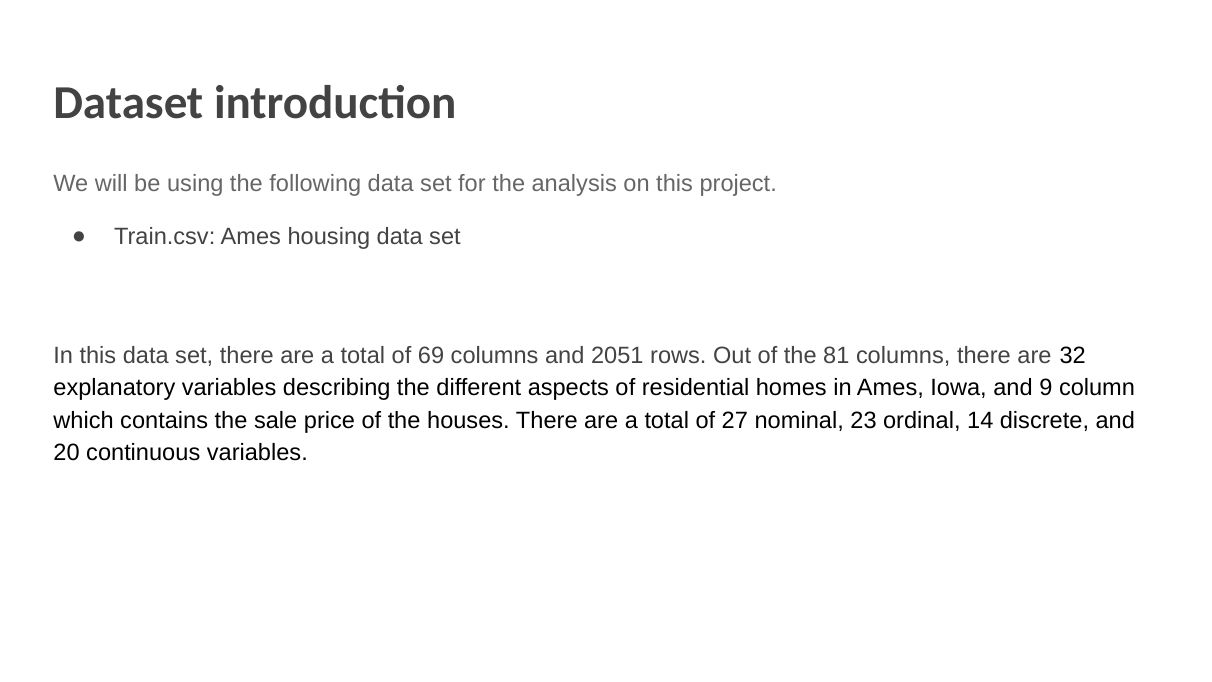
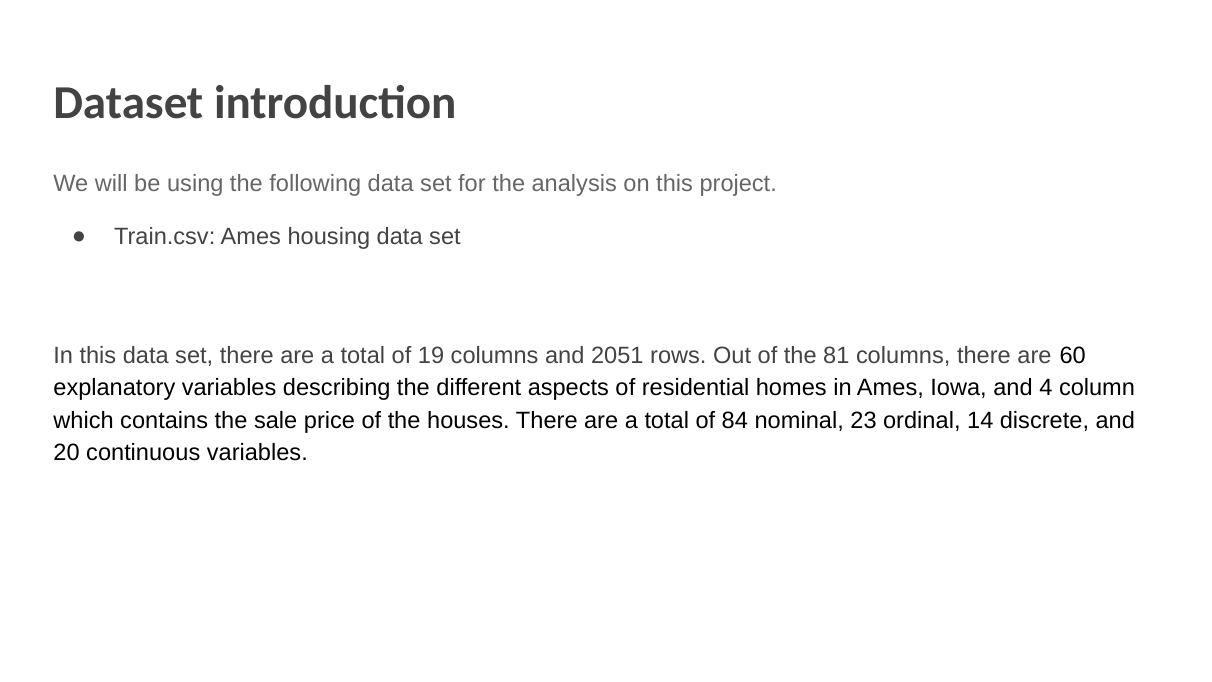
69: 69 -> 19 (431, 355)
32: 32 -> 60 (1073, 355)
9: 9 -> 4 (1046, 388)
27: 27 -> 84 (735, 420)
